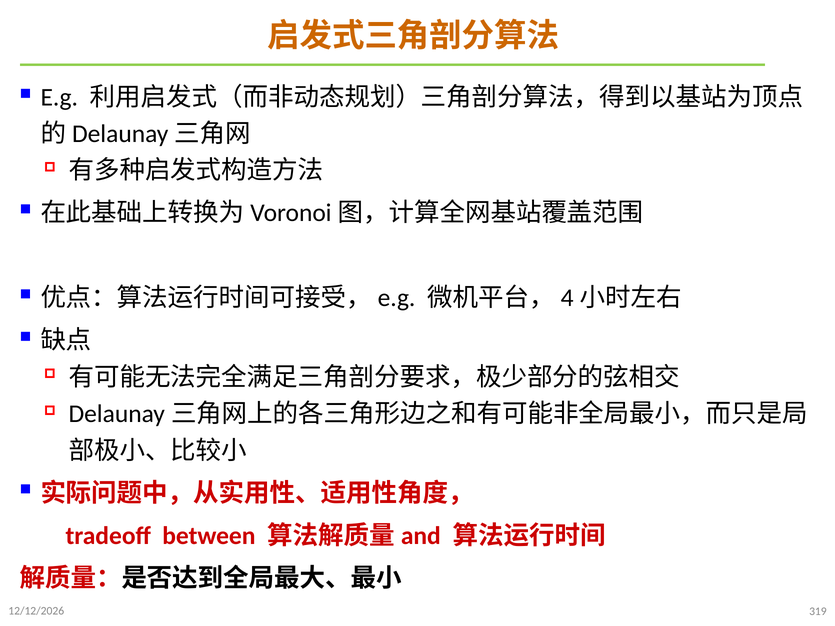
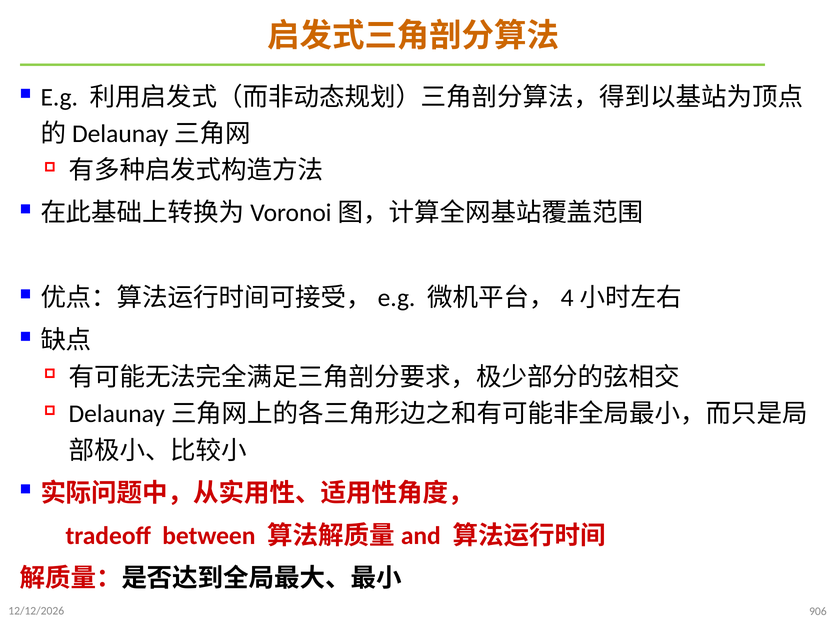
319: 319 -> 906 (818, 612)
